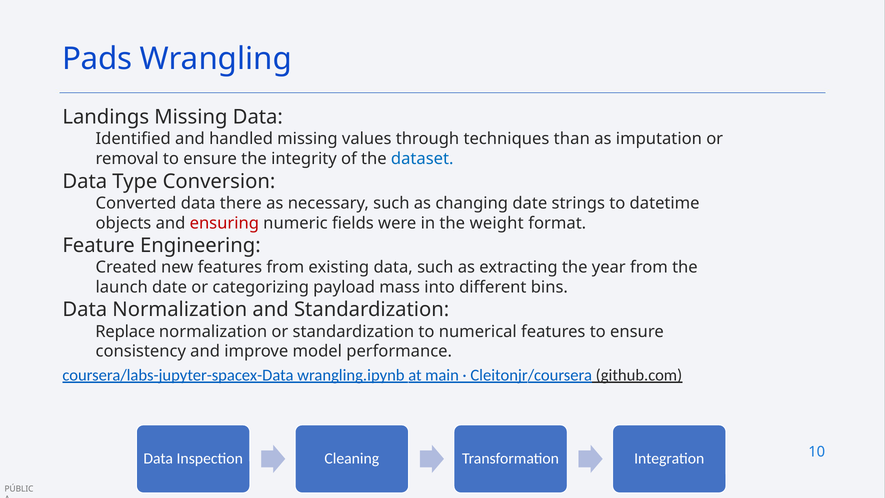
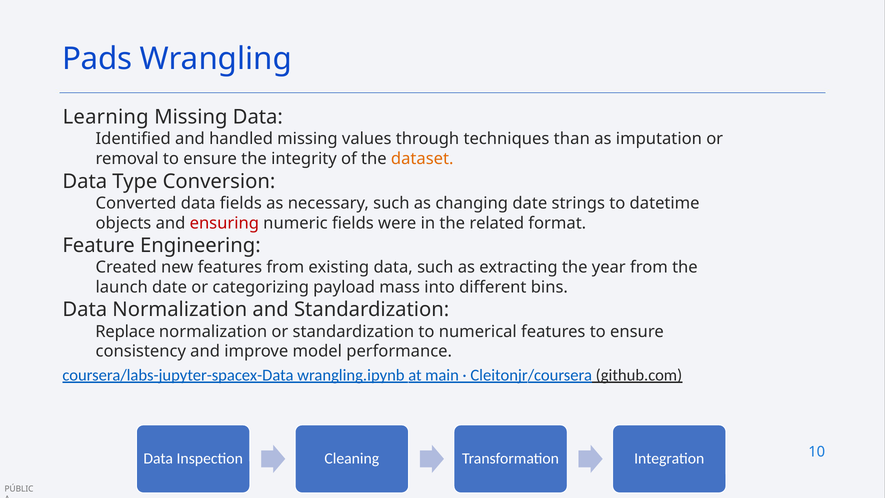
Landings: Landings -> Learning (106, 117)
dataset colour: blue -> orange (422, 159)
data there: there -> fields (241, 203)
weight: weight -> related (497, 223)
